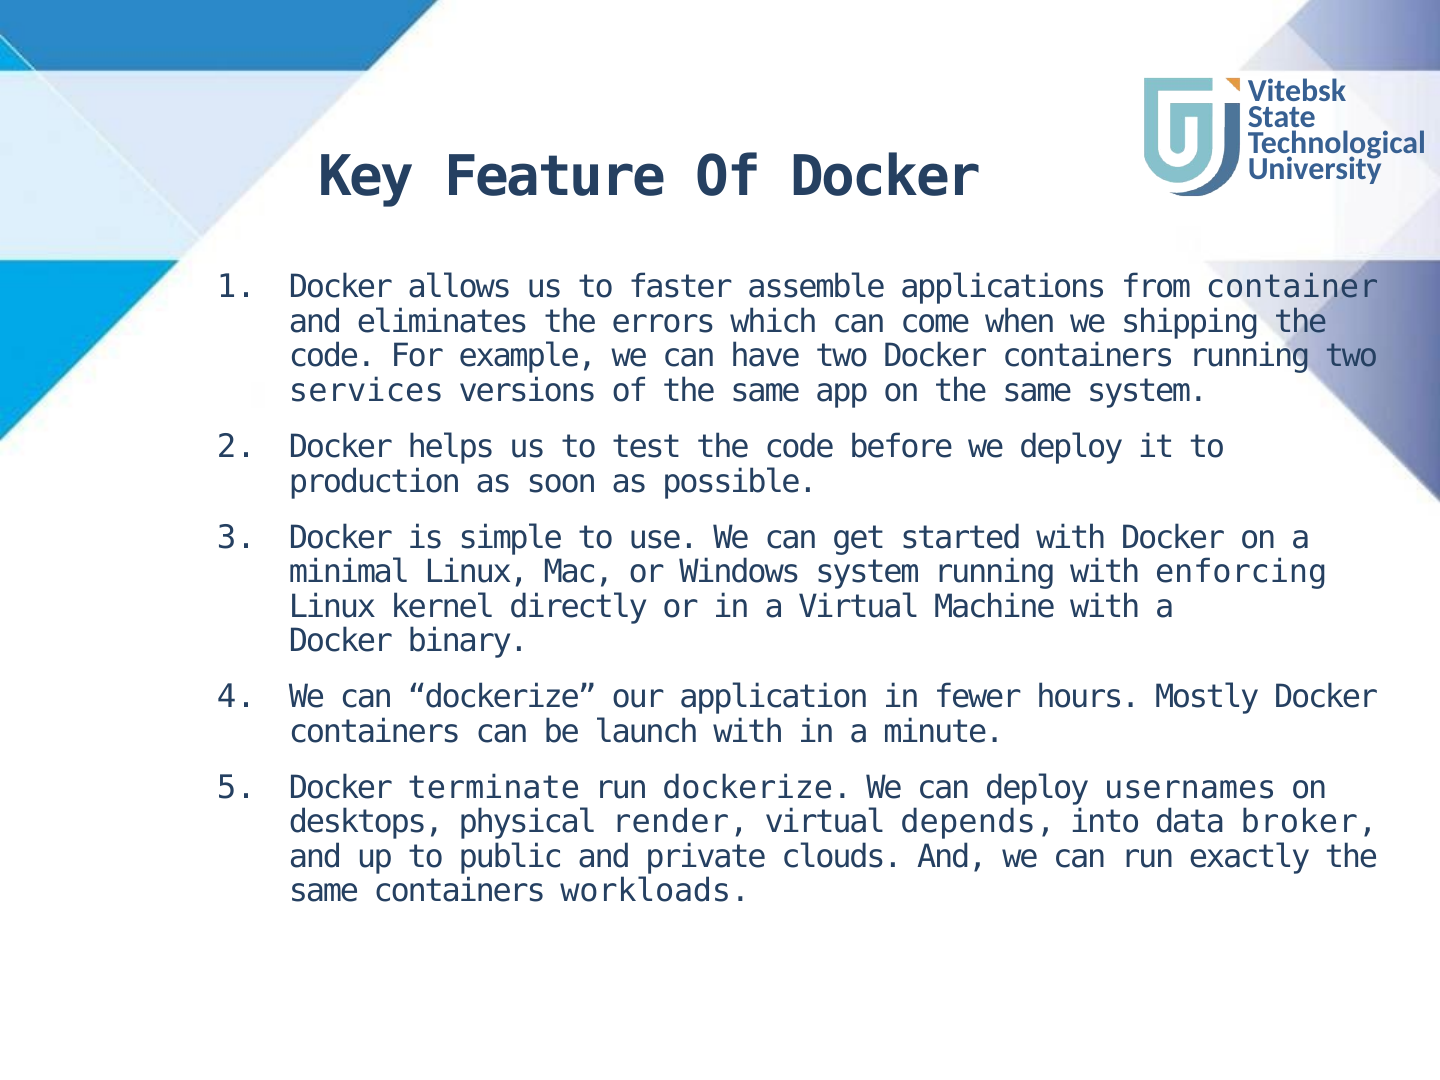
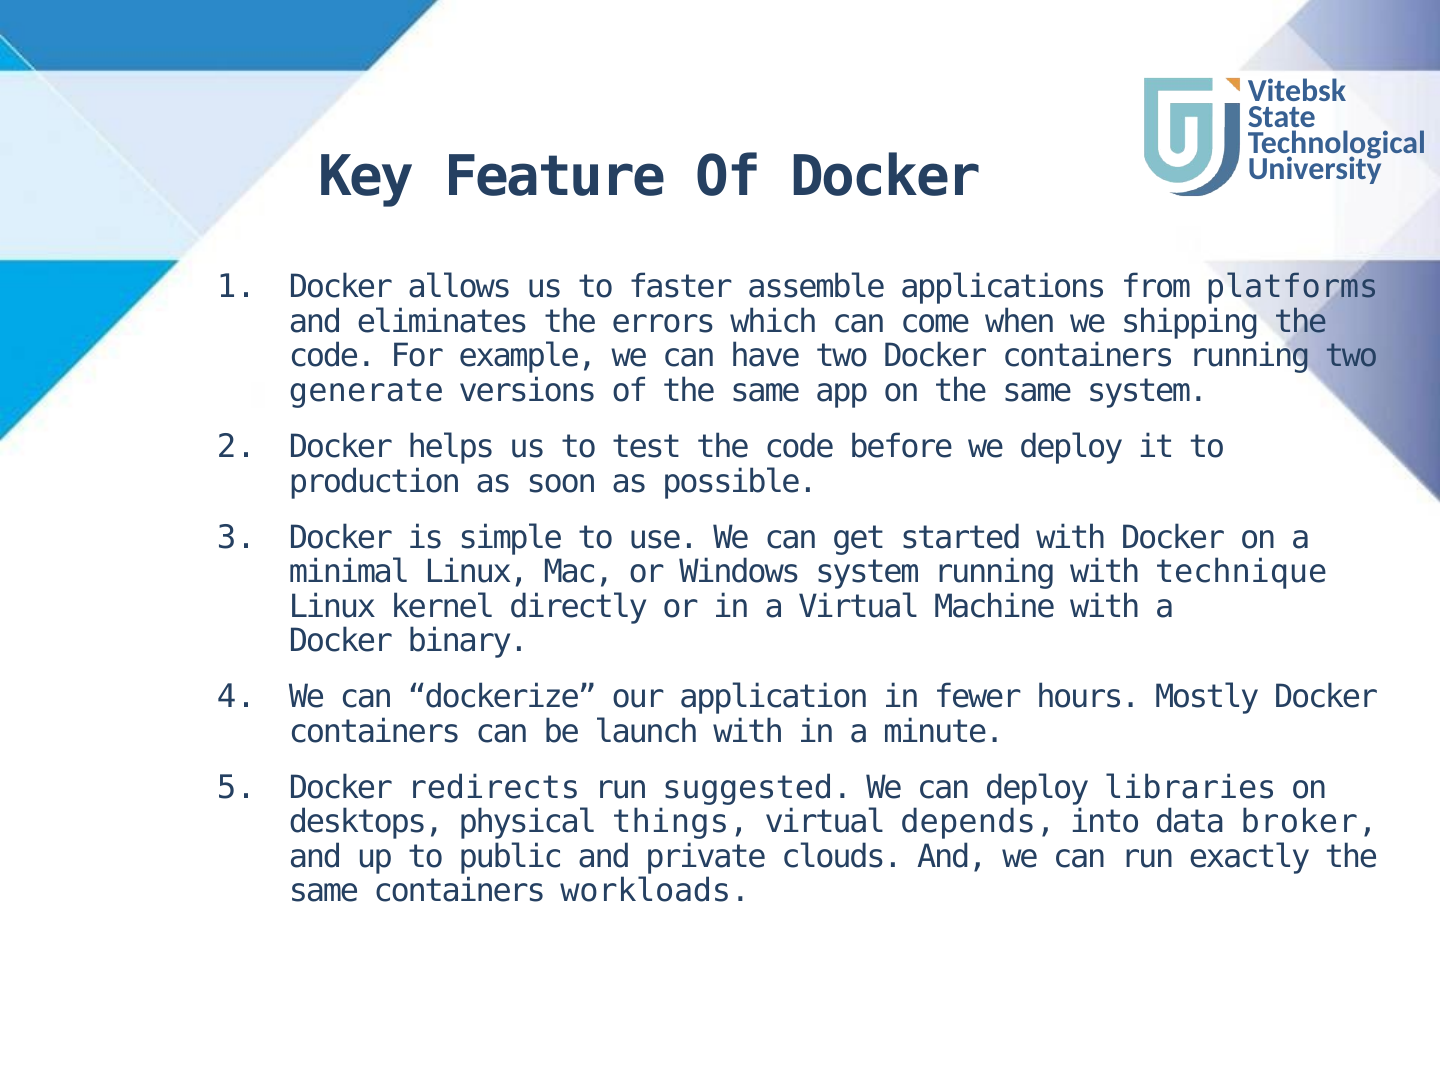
container: container -> platforms (1292, 287)
services: services -> generate (366, 391)
enforcing: enforcing -> technique (1241, 572)
terminate: terminate -> redirects (494, 788)
run dockerize: dockerize -> suggested (757, 788)
usernames: usernames -> libraries (1190, 788)
render: render -> things (680, 822)
